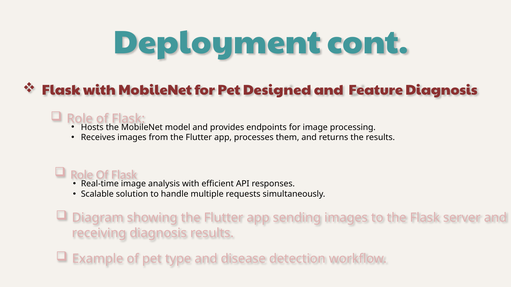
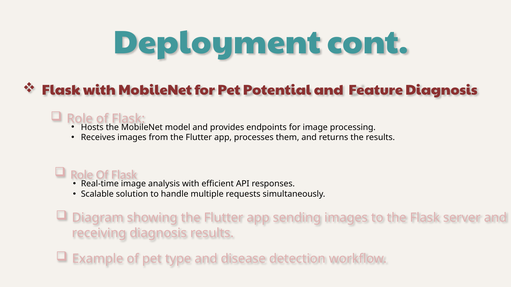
Designed: Designed -> Potential (277, 90)
